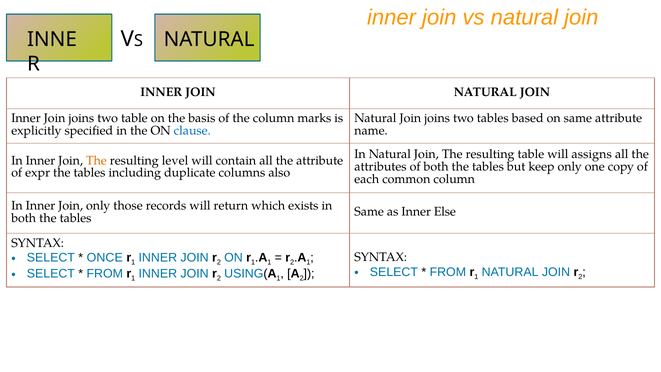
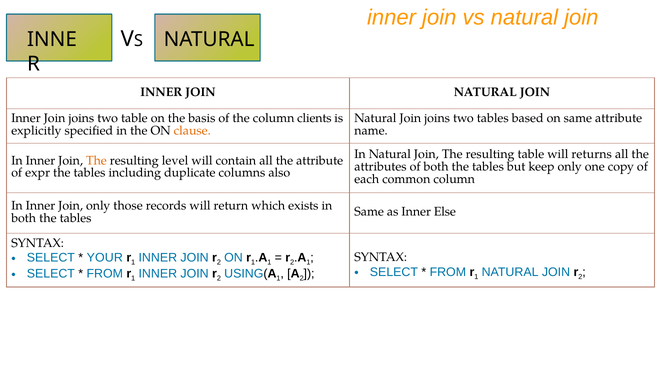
marks: marks -> clients (314, 118)
clause colour: blue -> orange (192, 131)
assigns: assigns -> returns (592, 154)
ONCE: ONCE -> YOUR (105, 258)
